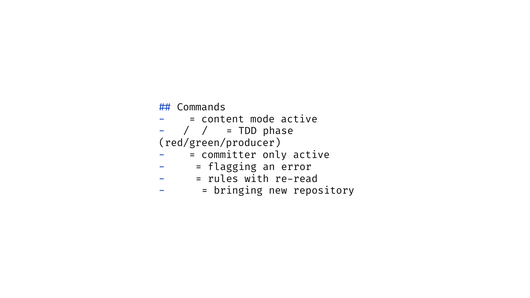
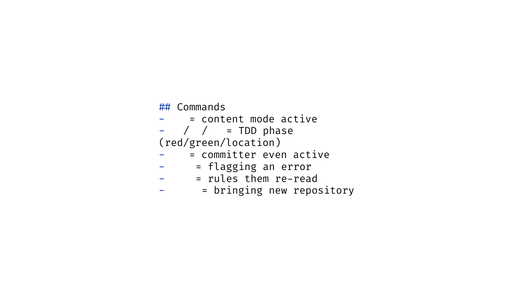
red/green/producer: red/green/producer -> red/green/location (220, 143)
only: only -> even (275, 155)
with: with -> them (257, 179)
